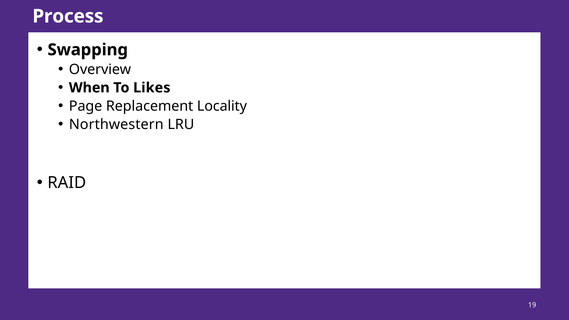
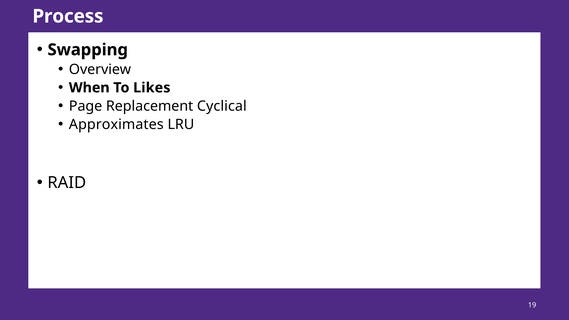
Locality: Locality -> Cyclical (222, 106)
Northwestern: Northwestern -> Approximates (116, 124)
